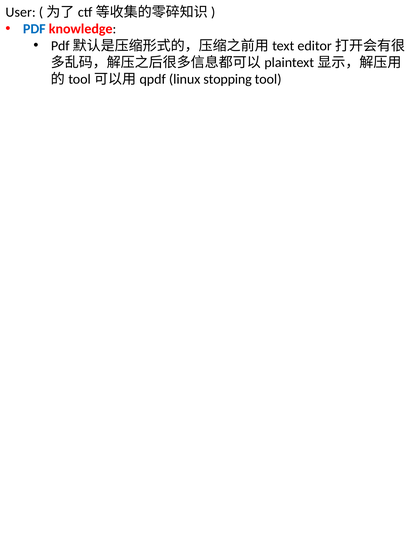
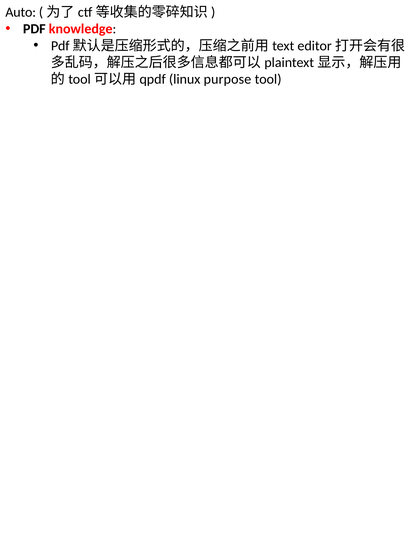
User: User -> Auto (21, 12)
PDF colour: blue -> black (34, 29)
stopping: stopping -> purpose (227, 79)
